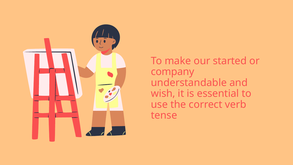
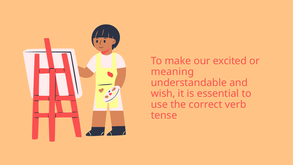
started: started -> excited (230, 61)
company: company -> meaning (172, 72)
